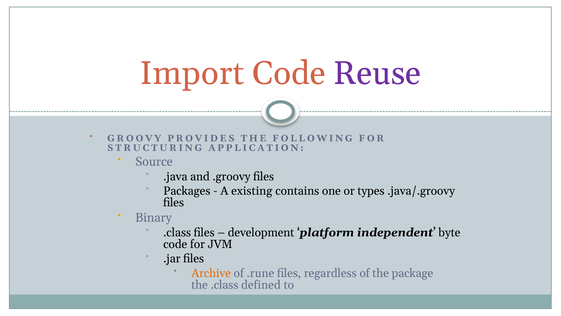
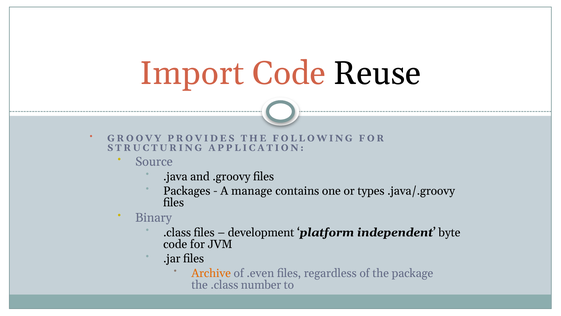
Reuse colour: purple -> black (377, 73)
existing: existing -> manage (252, 191)
.rune: .rune -> .even (260, 273)
defined: defined -> number (261, 285)
